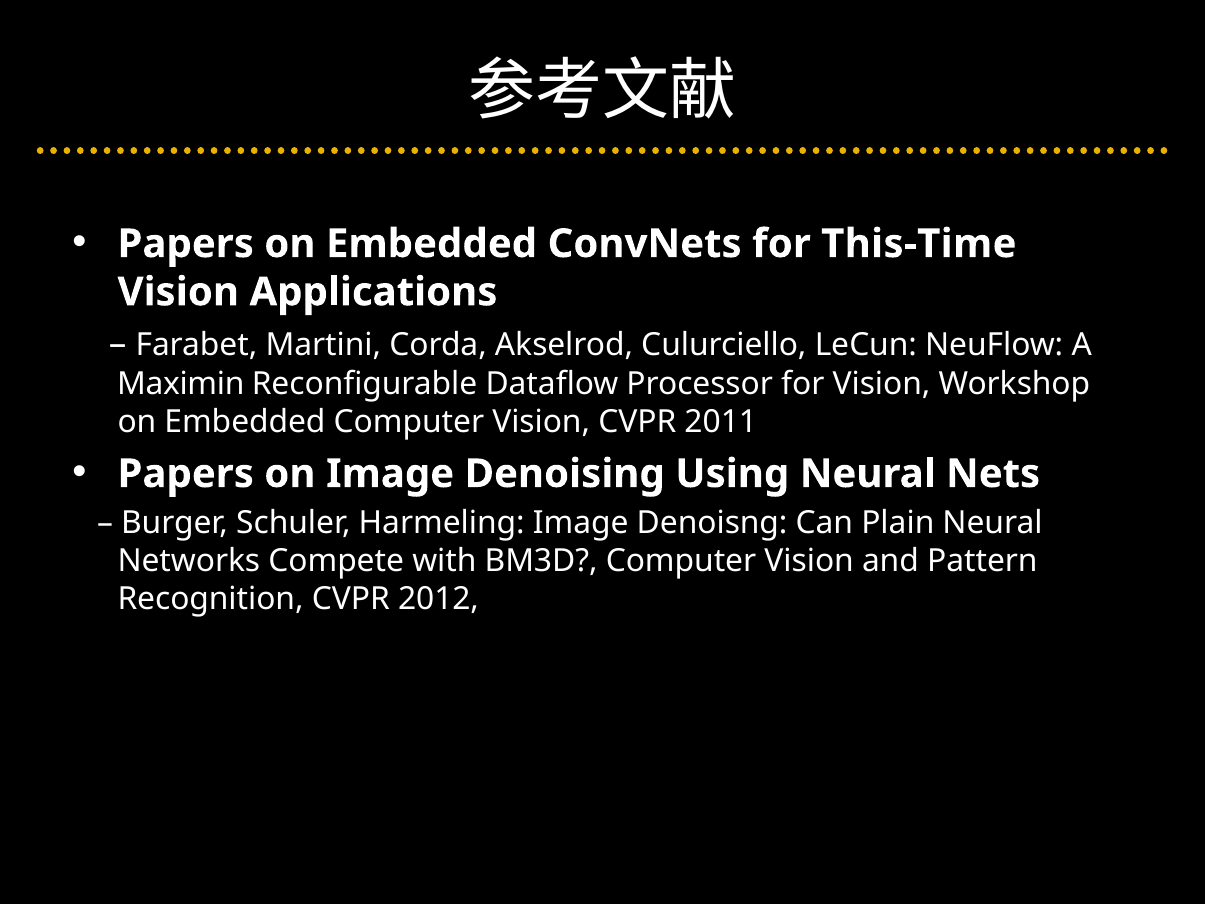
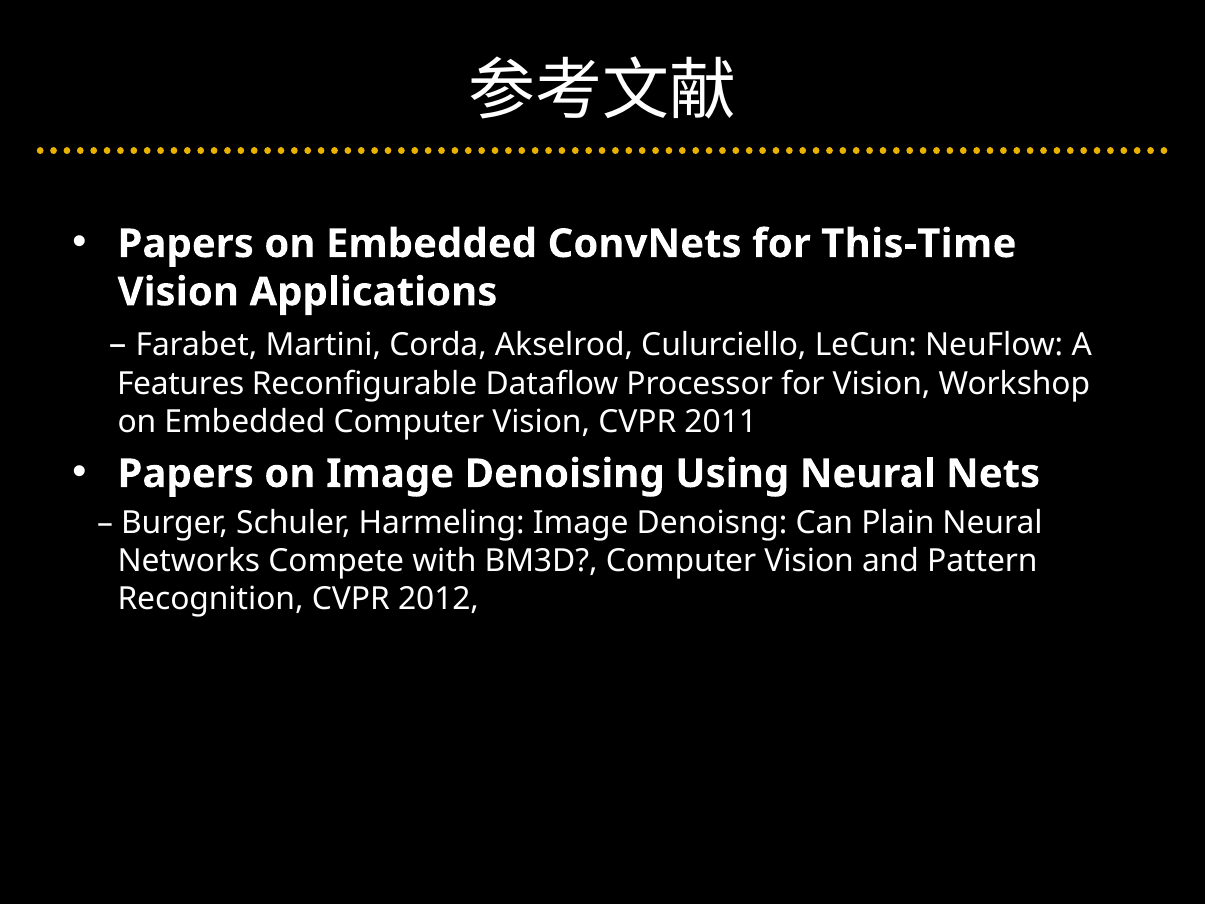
Maximin: Maximin -> Features (181, 384)
